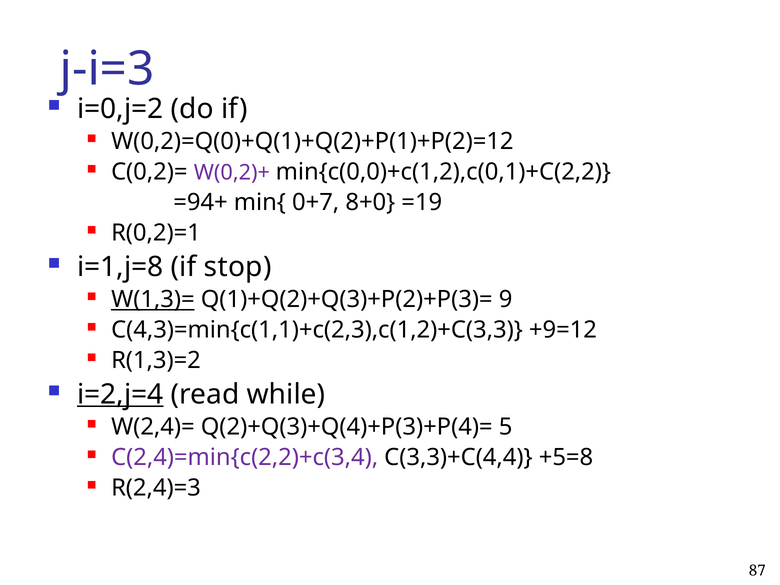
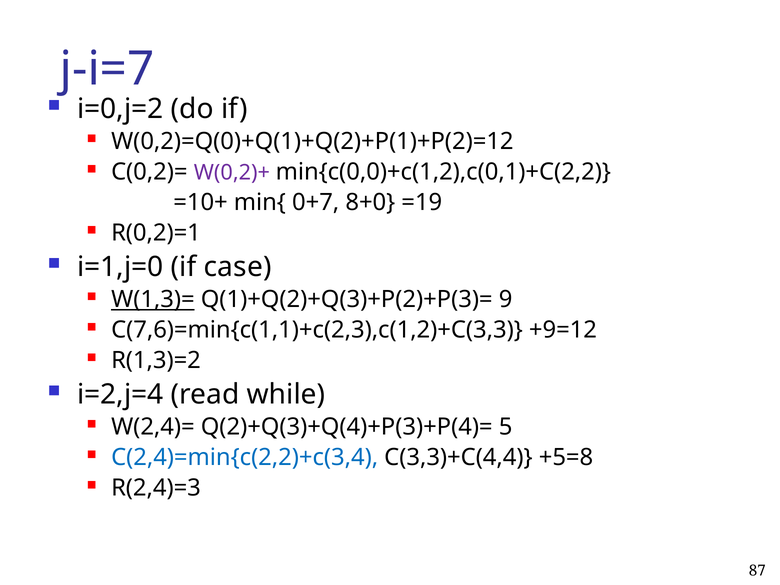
j-i=3: j-i=3 -> j-i=7 (107, 69)
=94+: =94+ -> =10+ (201, 203)
i=1,j=8: i=1,j=8 -> i=1,j=0 (120, 267)
stop: stop -> case (238, 267)
C(4,3)=min{c(1,1)+c(2,3),c(1,2)+C(3,3: C(4,3)=min{c(1,1)+c(2,3),c(1,2)+C(3,3 -> C(7,6)=min{c(1,1)+c(2,3),c(1,2)+C(3,3 (317, 330)
i=2,j=4 underline: present -> none (120, 394)
C(2,4)=min{c(2,2)+c(3,4 colour: purple -> blue (245, 458)
